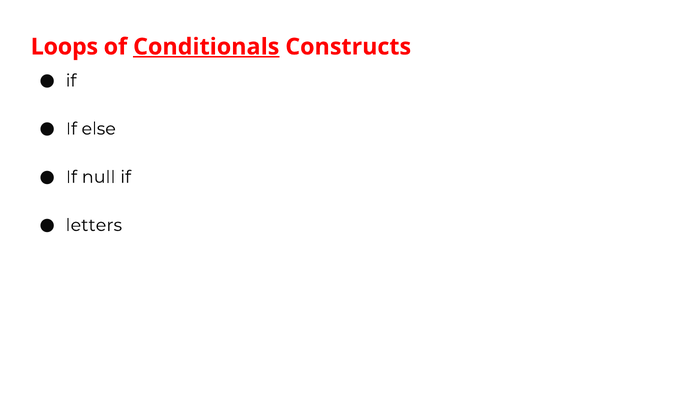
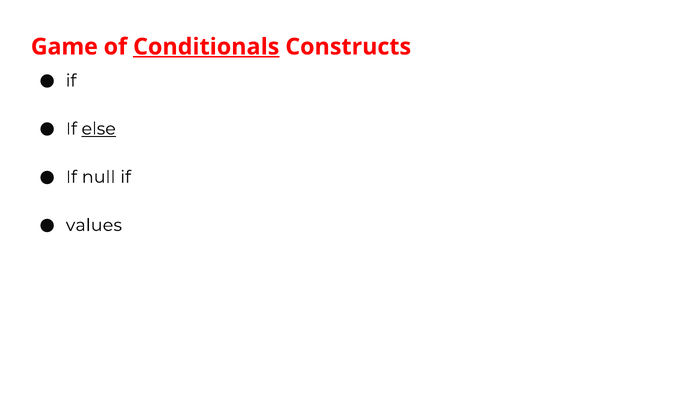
Loops: Loops -> Game (64, 47)
else underline: none -> present (99, 129)
letters: letters -> values (94, 225)
